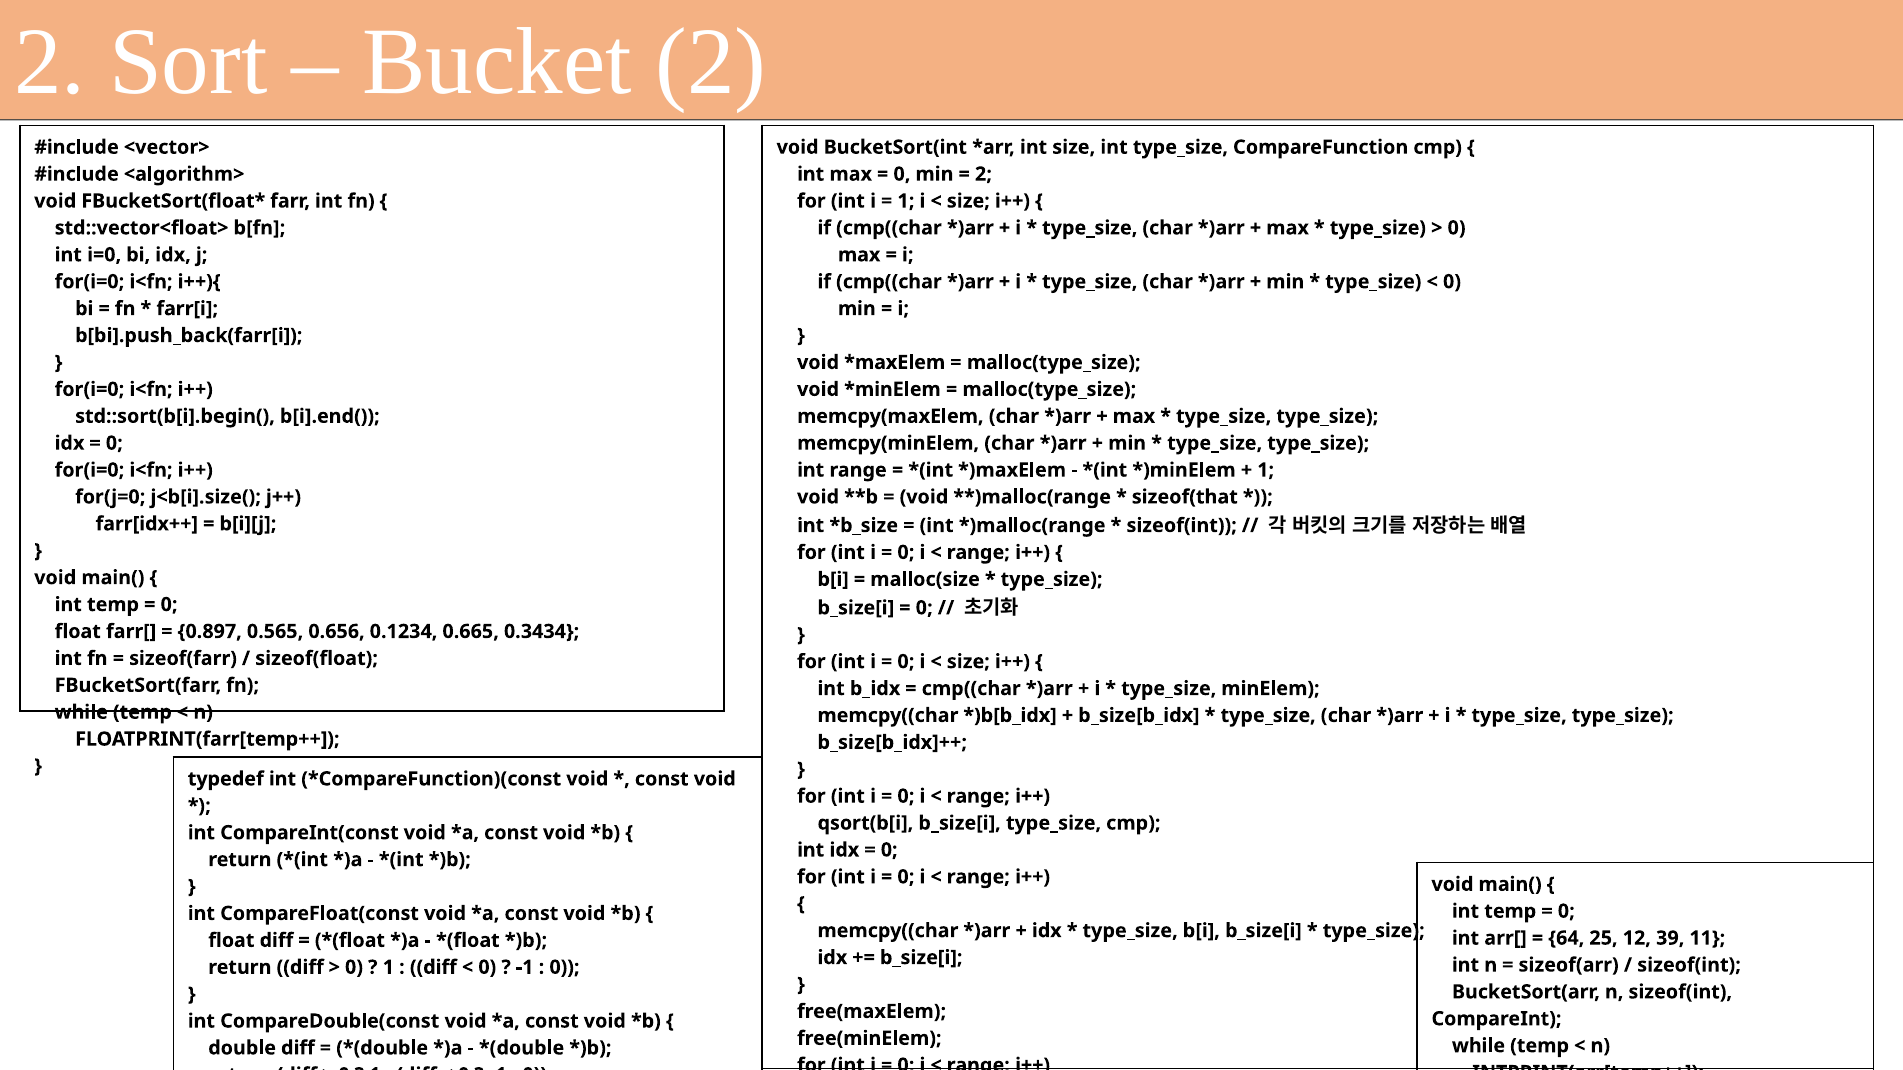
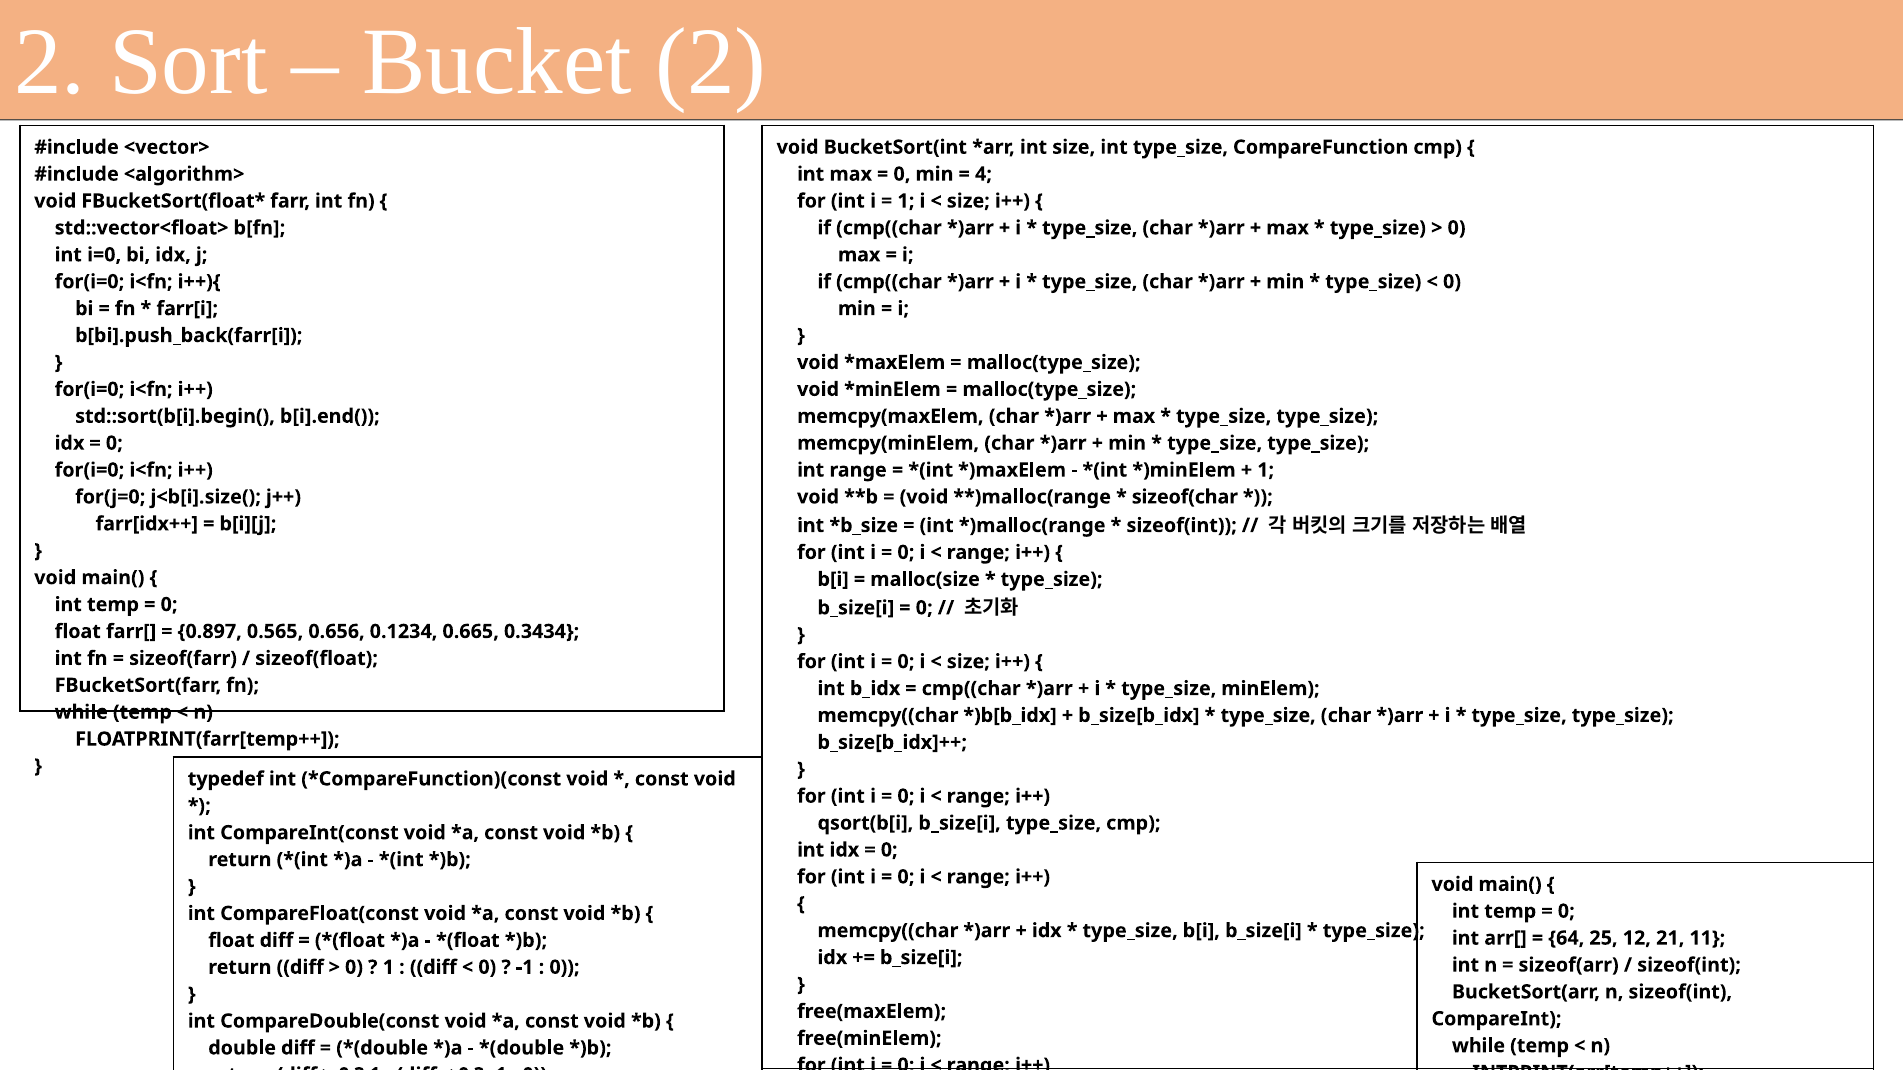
2: 2 -> 4 (983, 174)
sizeof(that: sizeof(that -> sizeof(char (1185, 497)
39: 39 -> 21 (1670, 938)
